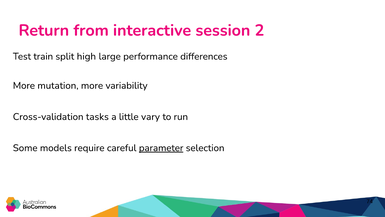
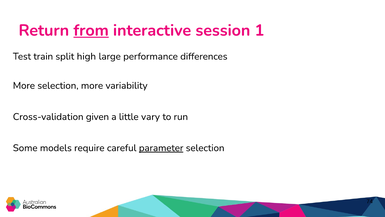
from underline: none -> present (91, 30)
2: 2 -> 1 (259, 30)
More mutation: mutation -> selection (58, 85)
tasks: tasks -> given (97, 117)
